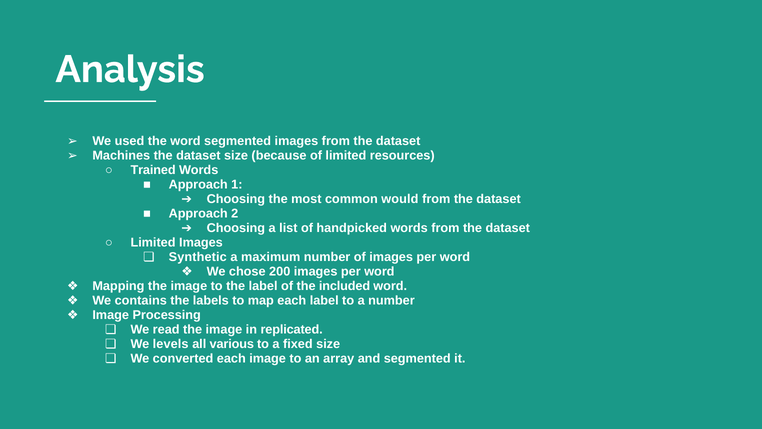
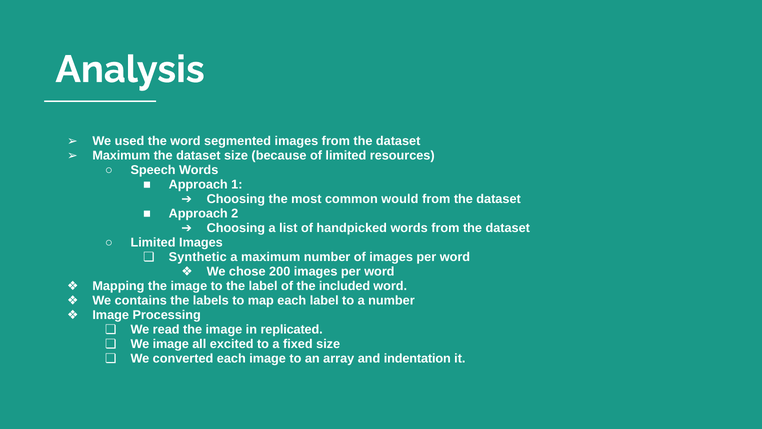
Machines: Machines -> Maximum (121, 156)
Trained: Trained -> Speech (153, 170)
We levels: levels -> image (171, 344)
various: various -> excited (232, 344)
and segmented: segmented -> indentation (417, 358)
